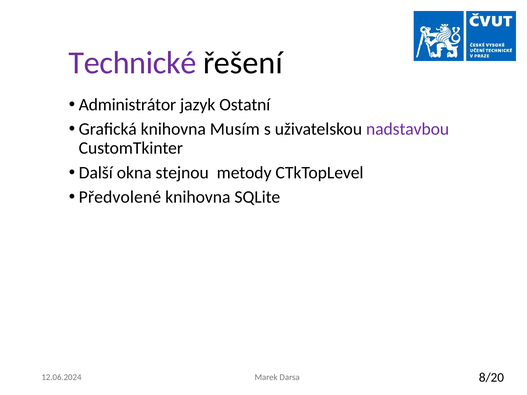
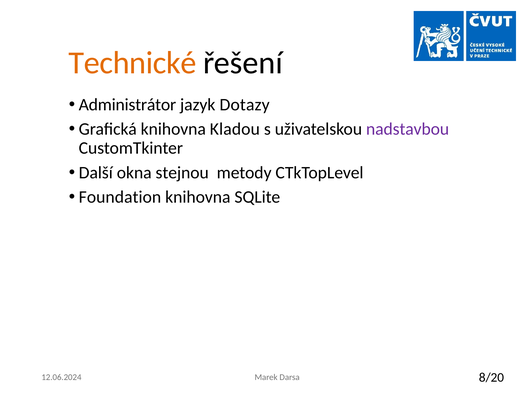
Technické colour: purple -> orange (132, 63)
Ostatní: Ostatní -> Dotazy (245, 105)
Musím: Musím -> Kladou (235, 129)
Předvolené: Předvolené -> Foundation (120, 197)
